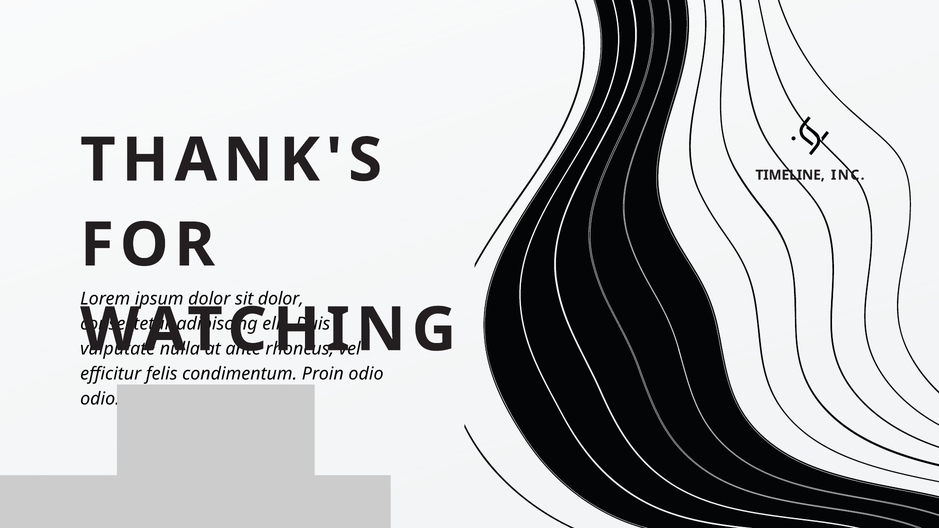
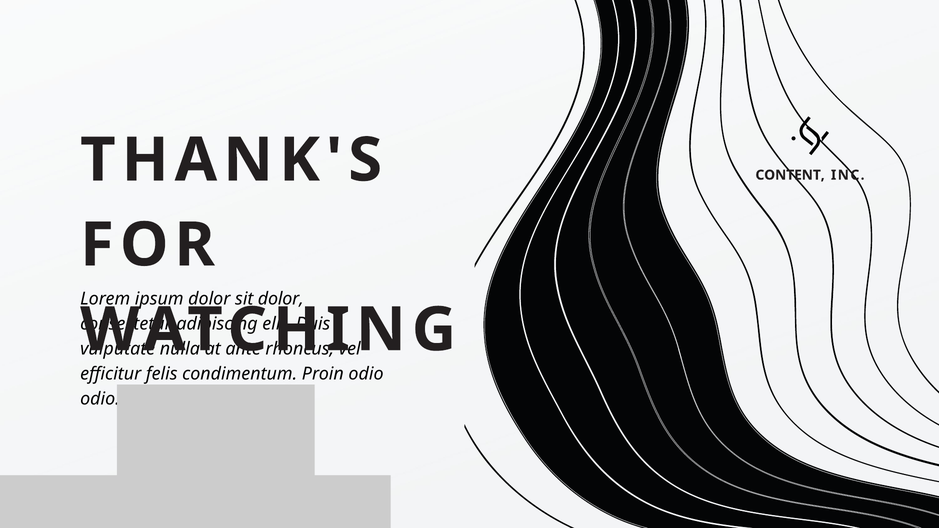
TIMELINE: TIMELINE -> CONTENT (790, 175)
